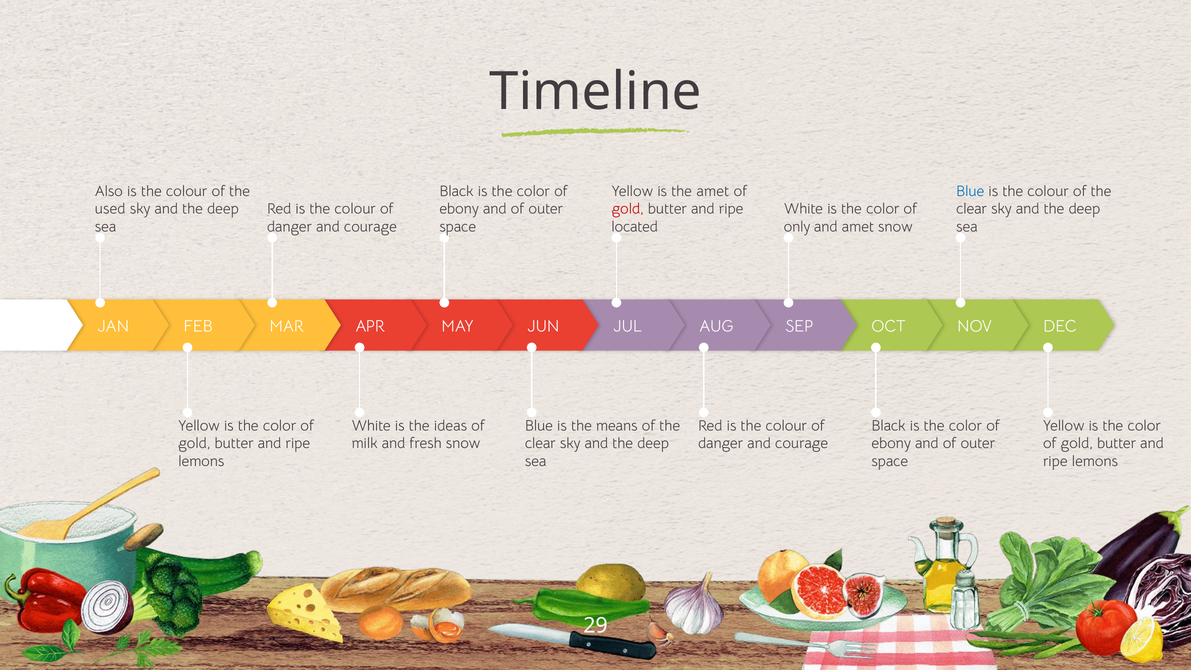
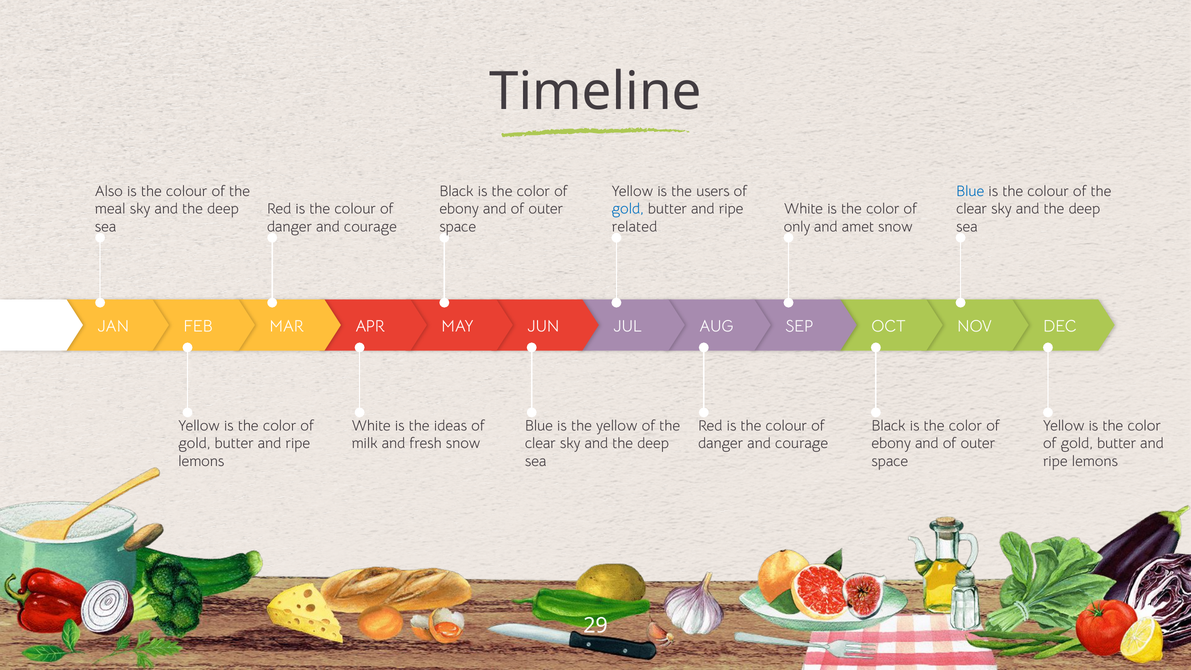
the amet: amet -> users (713, 191)
used: used -> meal (110, 209)
gold colour: red -> blue (628, 209)
located: located -> related (635, 227)
the means: means -> yellow (617, 426)
